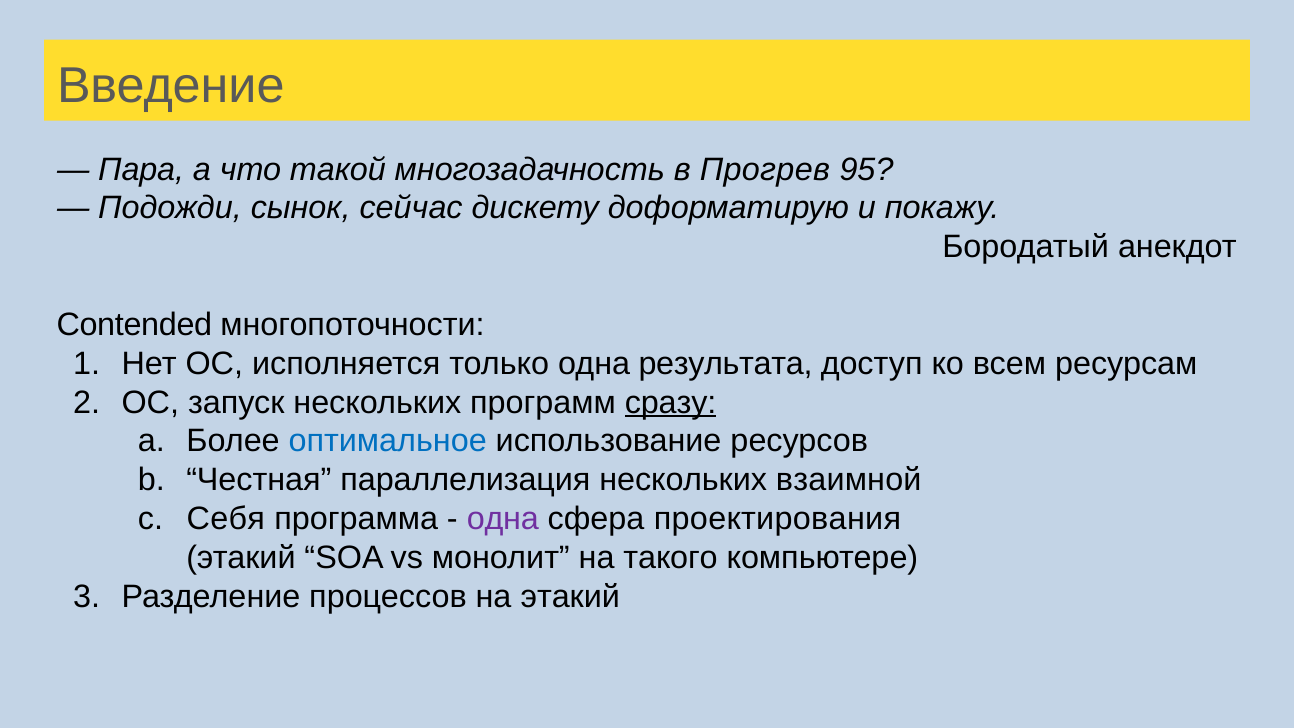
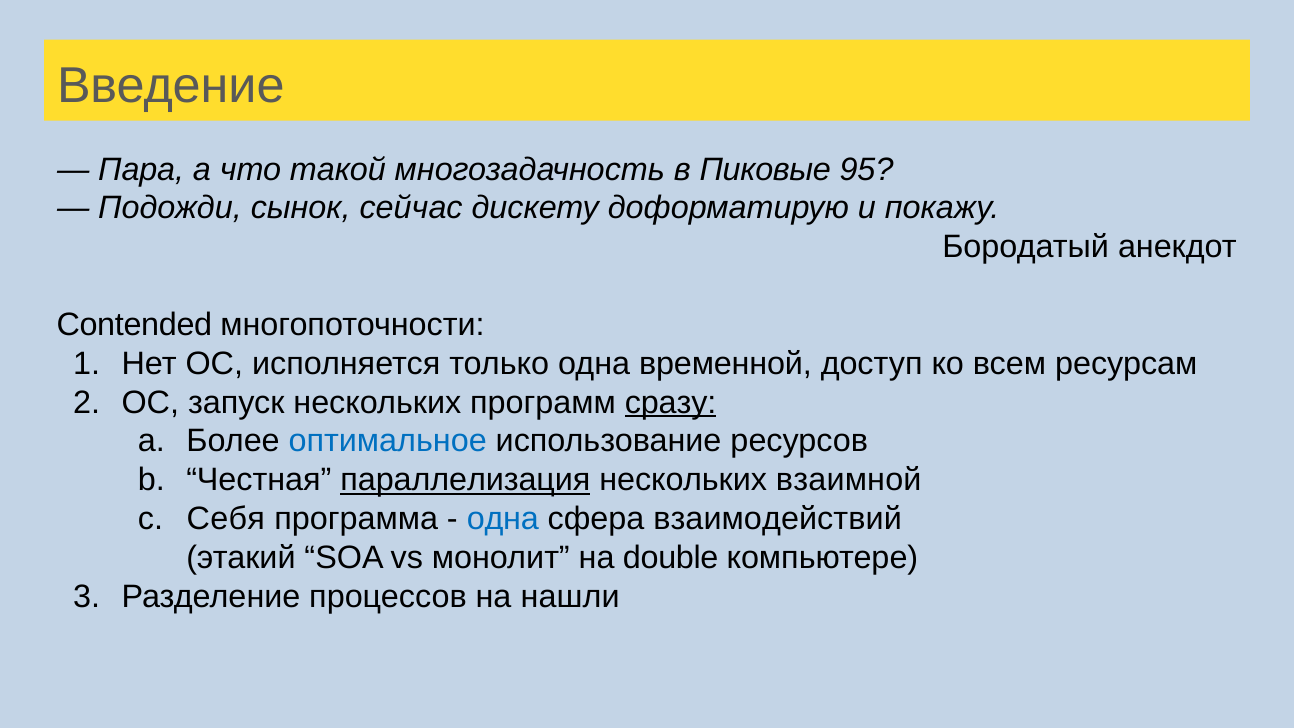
Прогрев: Прогрев -> Пиковые (765, 169)
результата: результата -> временной (725, 364)
параллелизация underline: none -> present (465, 480)
одна colour: purple -> blue (503, 519)
проектирования: проектирования -> взаимодействий (778, 519)
такого: такого -> double (671, 558)
на этакий: этакий -> нашли (570, 596)
